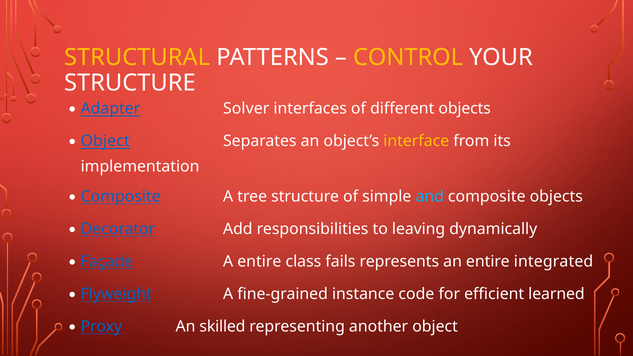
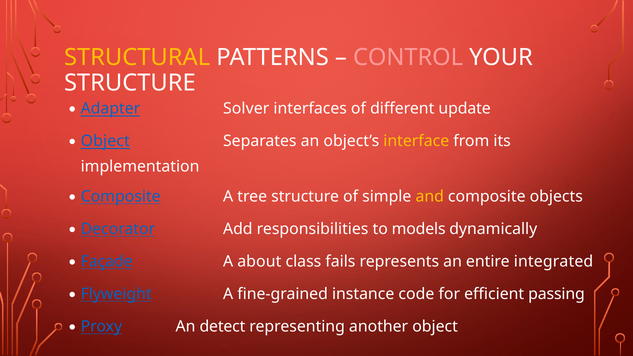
CONTROL colour: yellow -> pink (408, 58)
different objects: objects -> update (465, 109)
and colour: light blue -> yellow (430, 197)
leaving: leaving -> models (419, 229)
A entire: entire -> about (259, 262)
learned: learned -> passing (557, 294)
skilled: skilled -> detect (222, 327)
